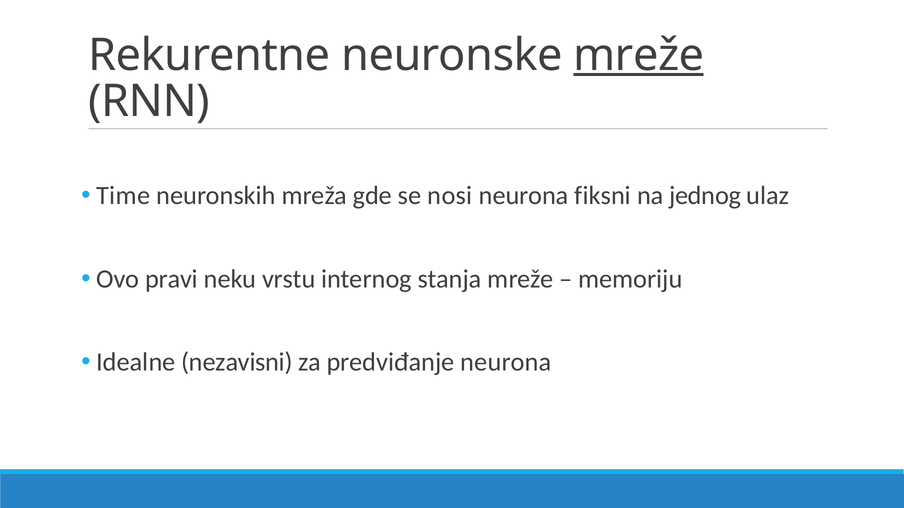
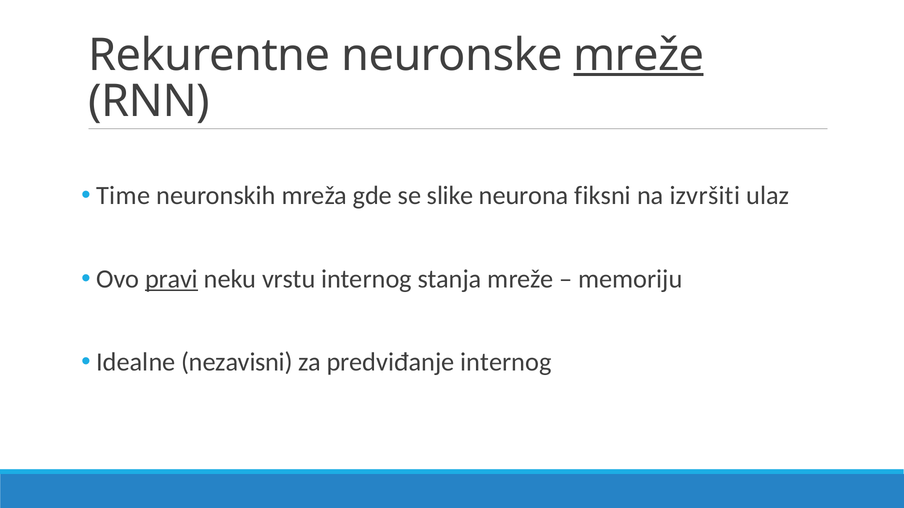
nosi: nosi -> slike (450, 196)
jednog: jednog -> izvršiti (705, 196)
pravi underline: none -> present (172, 279)
predviđanje neurona: neurona -> internog (506, 362)
